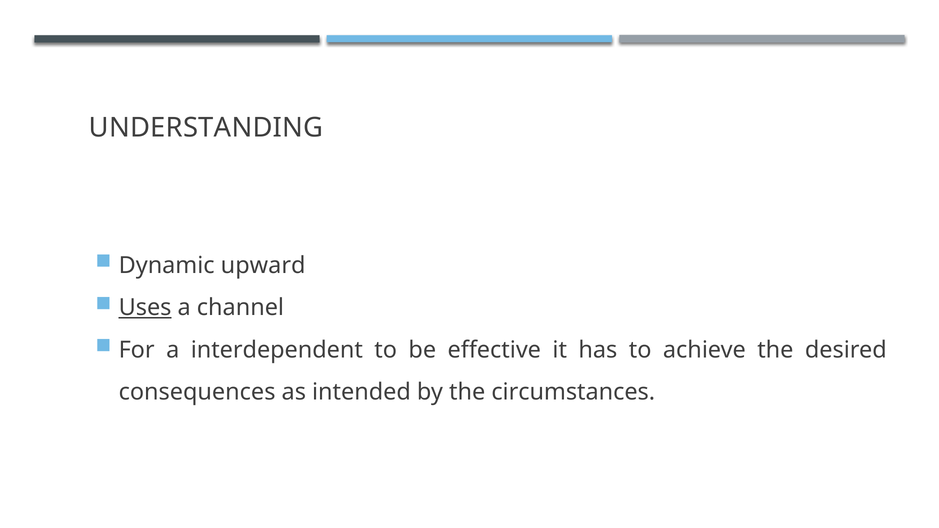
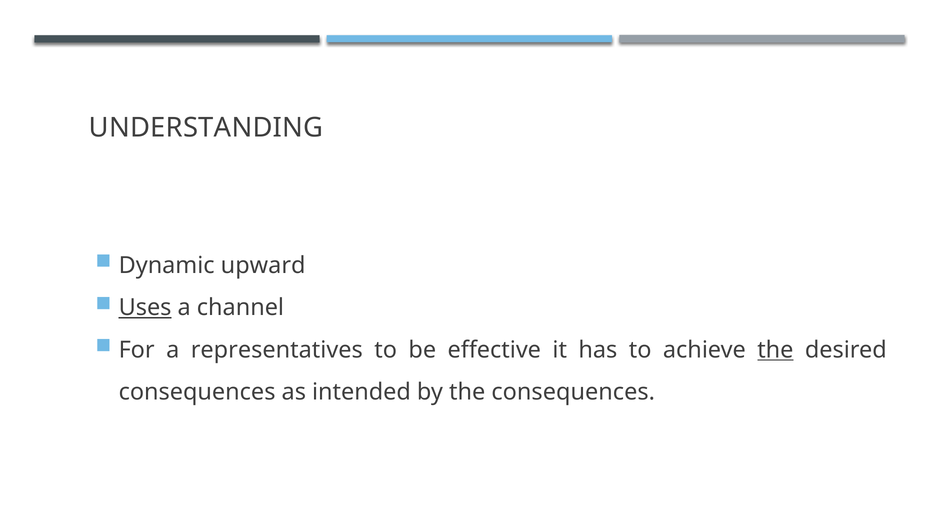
interdependent: interdependent -> representatives (277, 350)
the underline: none -> present (775, 350)
the circumstances: circumstances -> consequences (573, 392)
